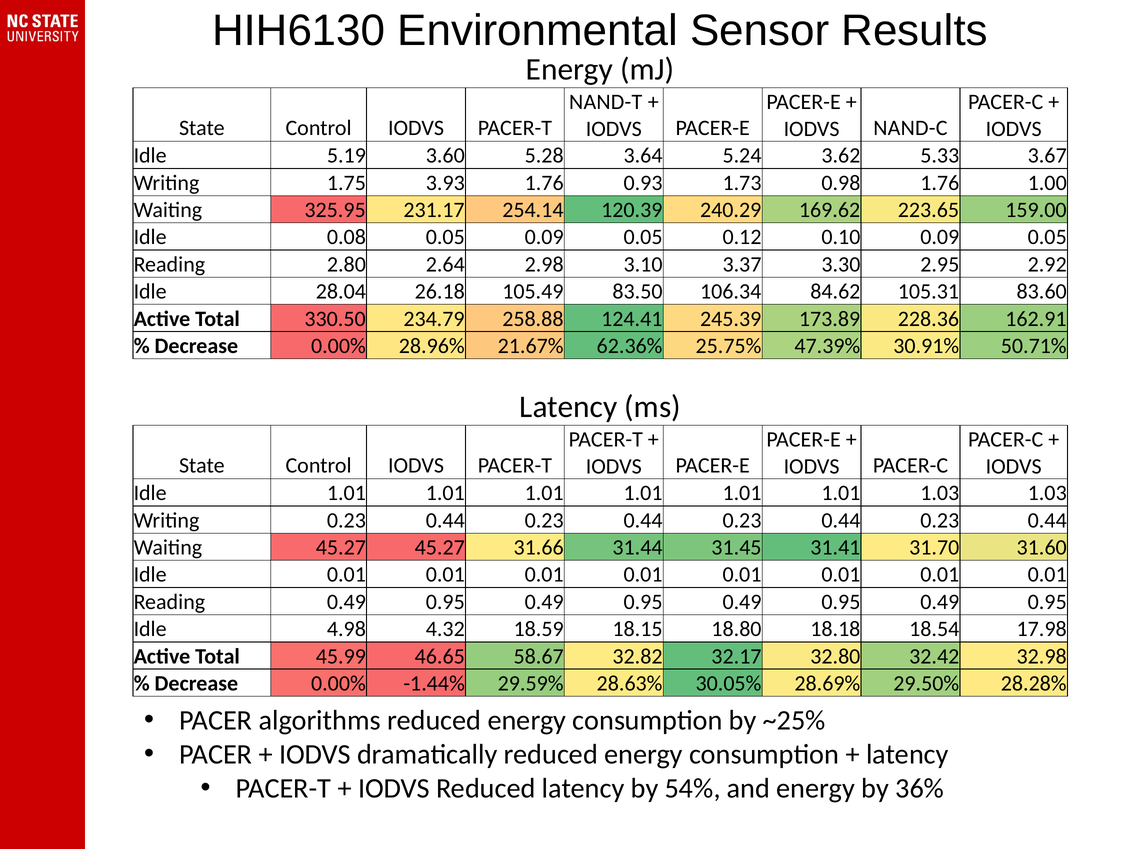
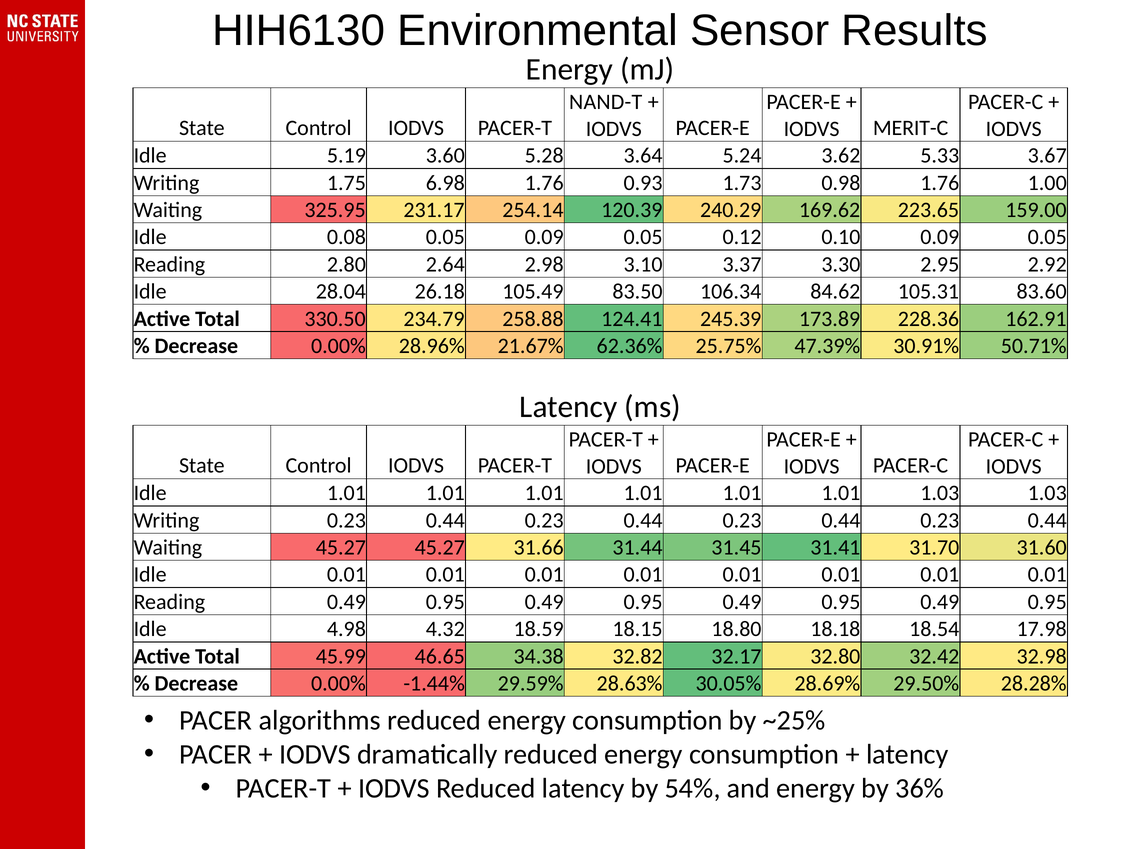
NAND-C: NAND-C -> MERIT-C (911, 128)
3.93: 3.93 -> 6.98 (445, 183)
58.67: 58.67 -> 34.38 (539, 656)
